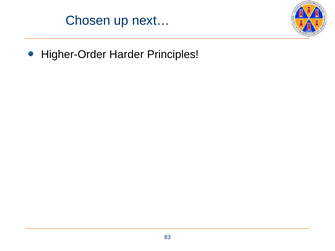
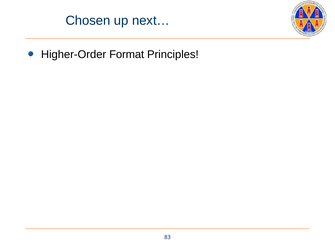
Harder: Harder -> Format (127, 55)
